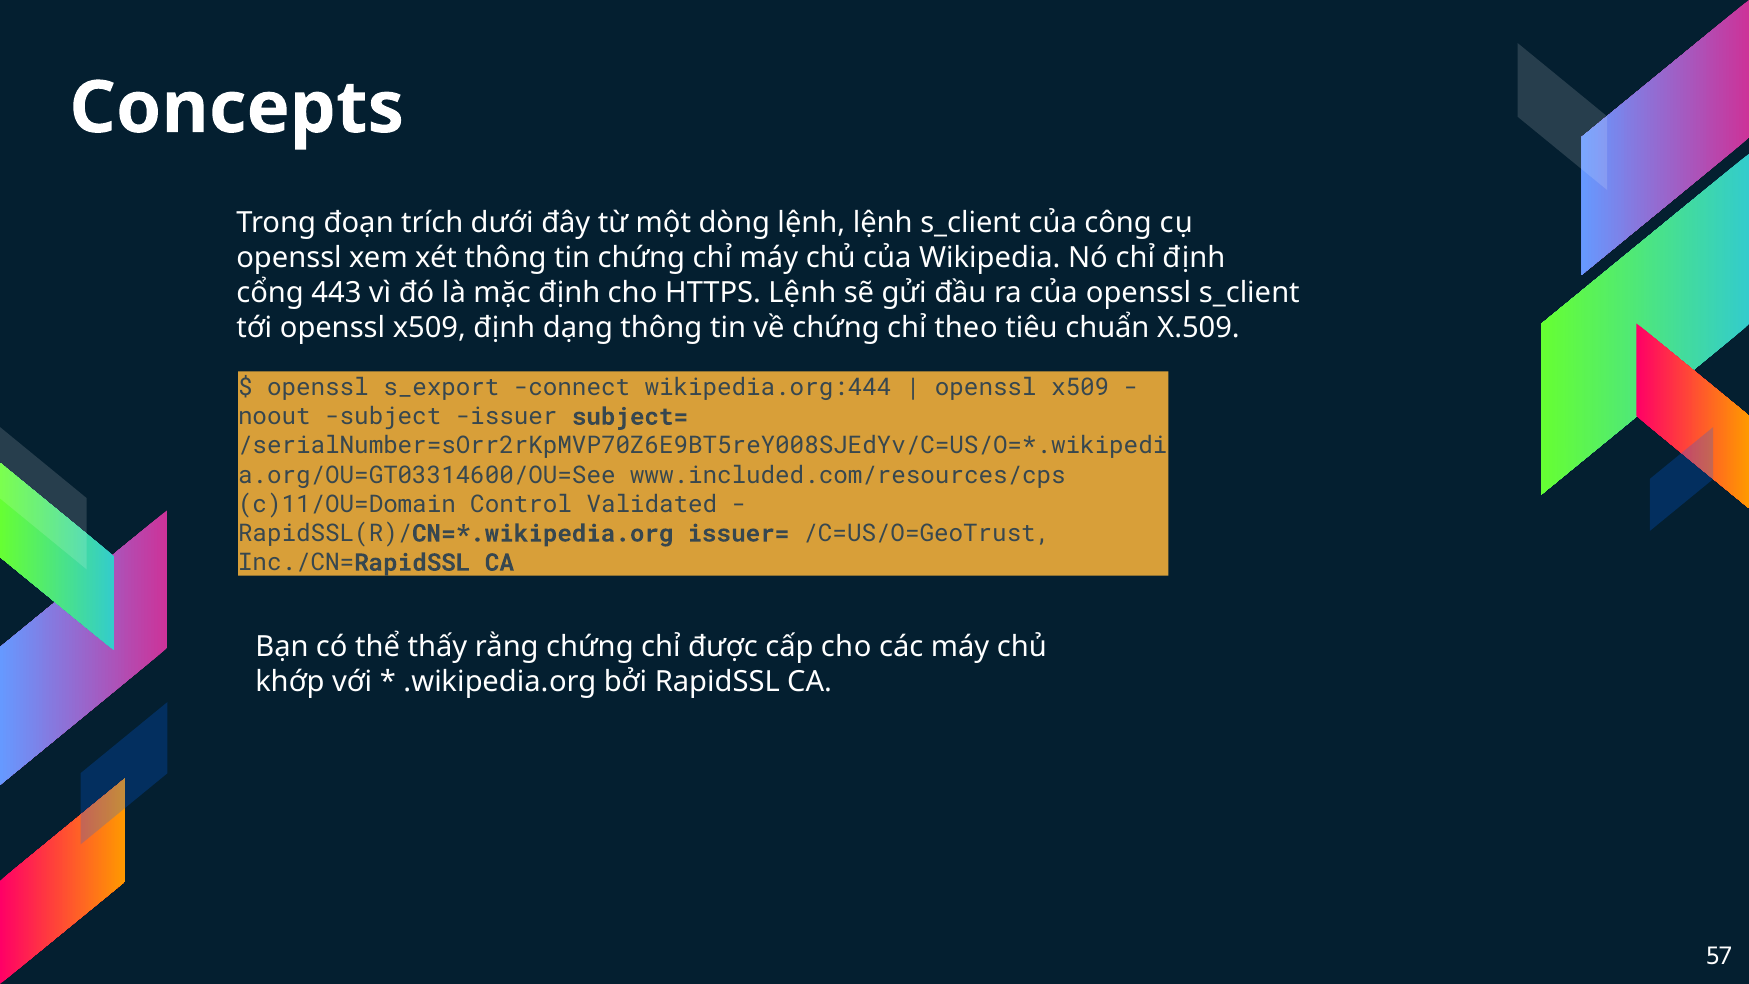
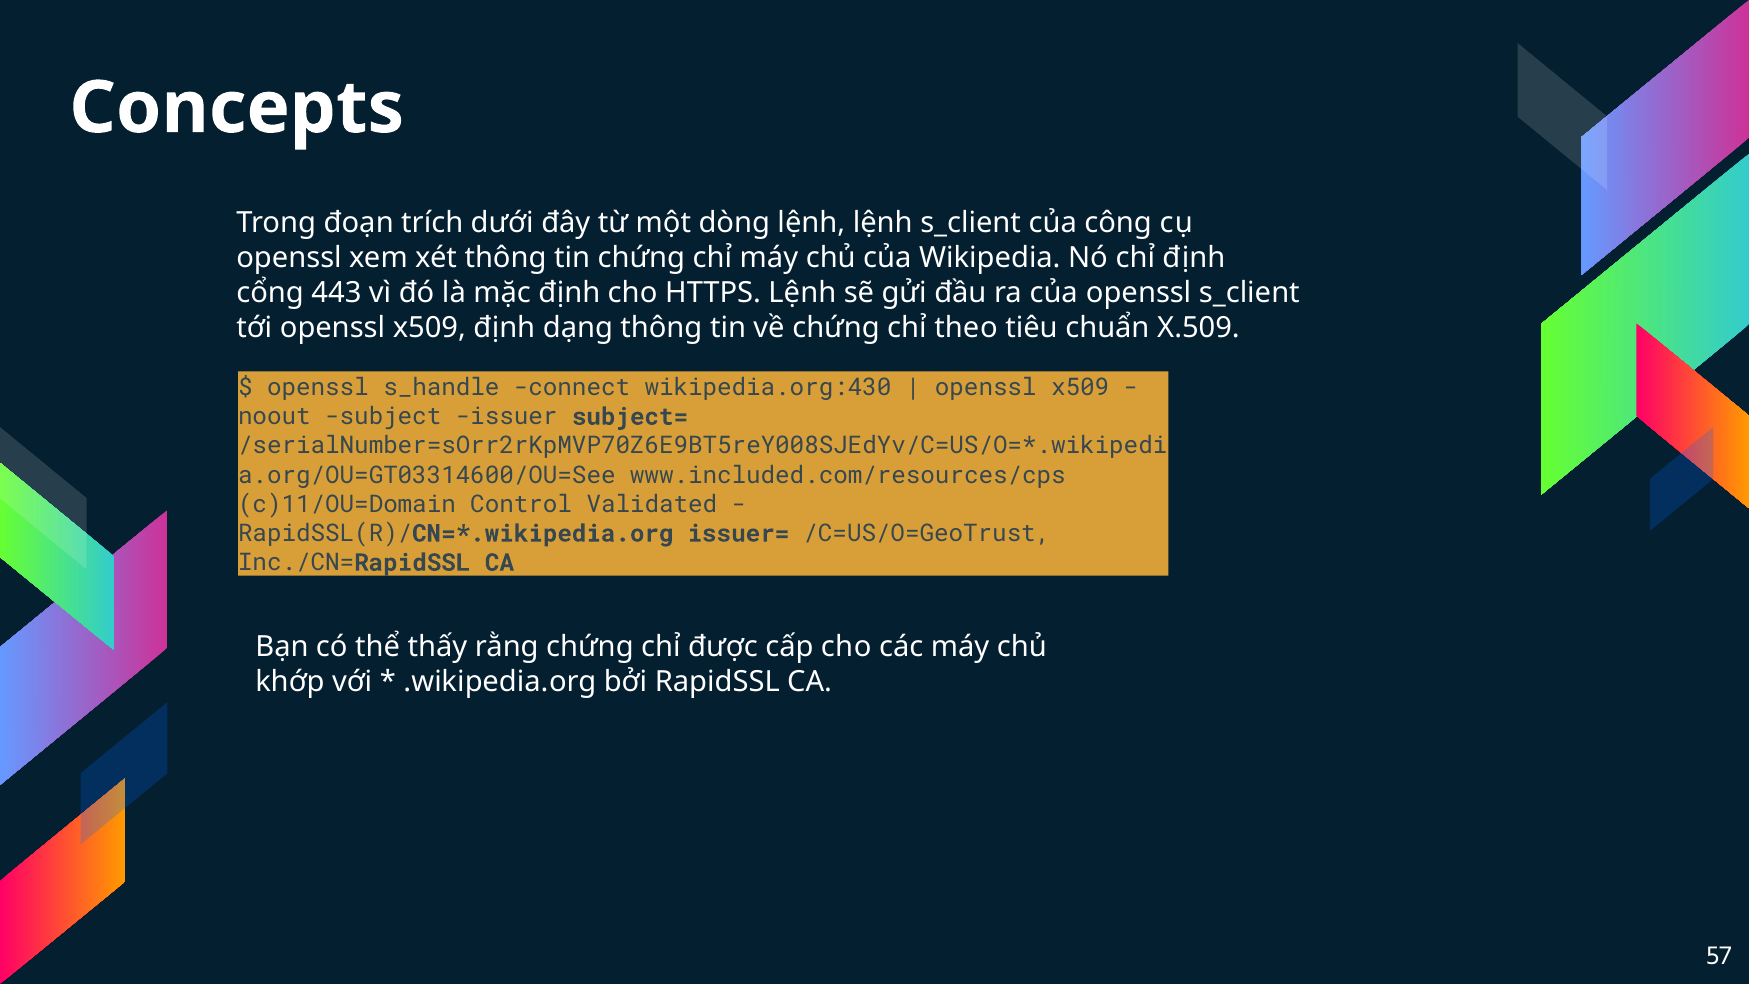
s_export: s_export -> s_handle (441, 387)
wikipedia.org:444: wikipedia.org:444 -> wikipedia.org:430 (768, 387)
